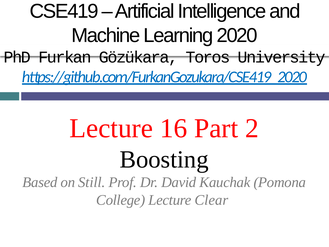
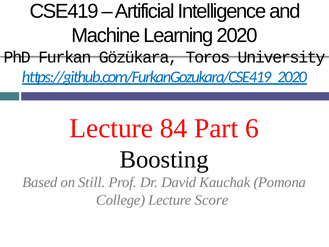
16: 16 -> 84 (174, 128)
2: 2 -> 6 (252, 128)
Clear: Clear -> Score (211, 200)
